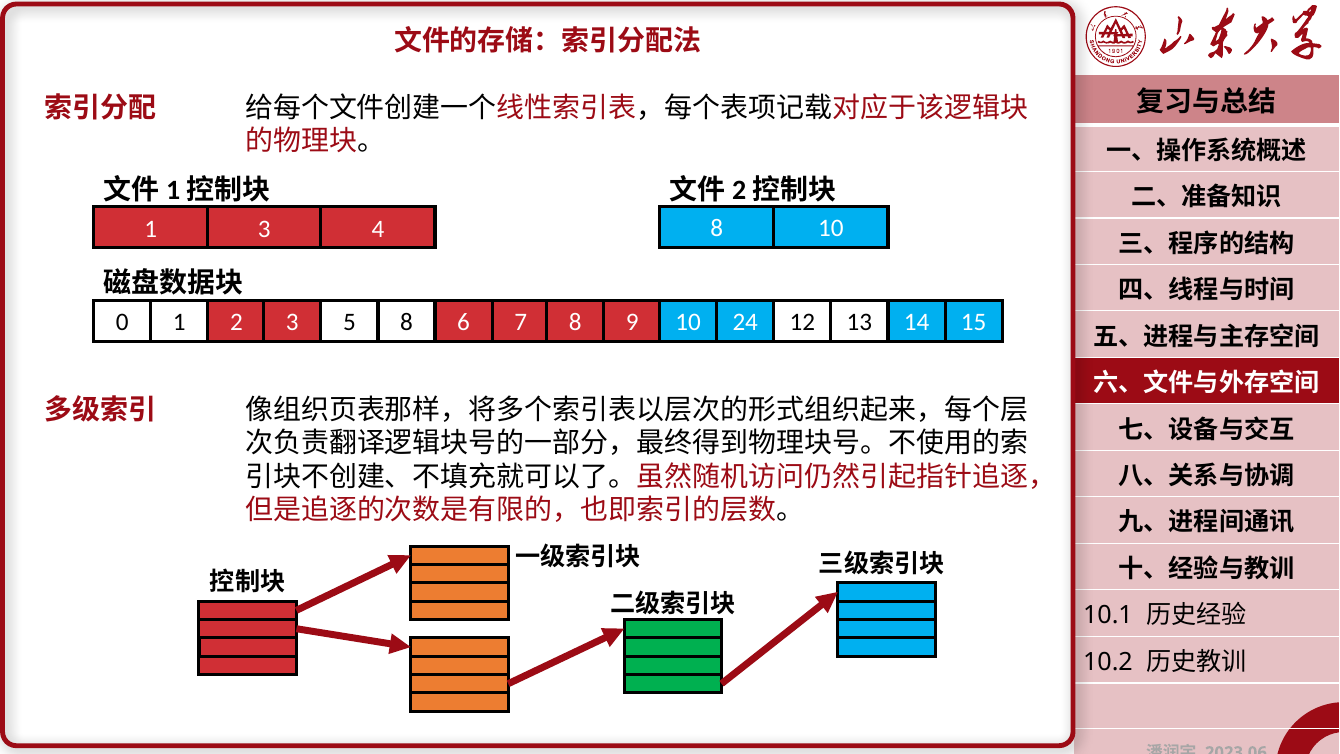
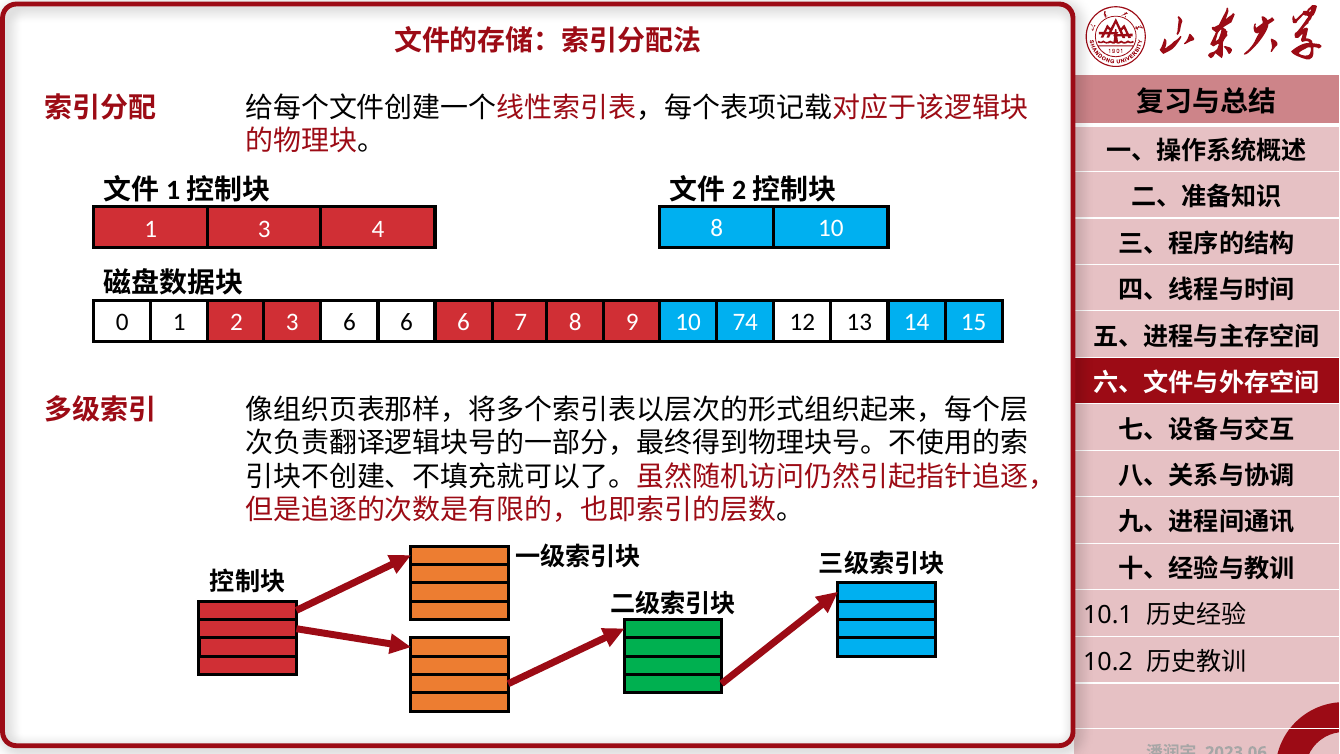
0 8: 8 -> 6 (406, 323)
3 5: 5 -> 6 (349, 323)
24: 24 -> 74 (745, 322)
